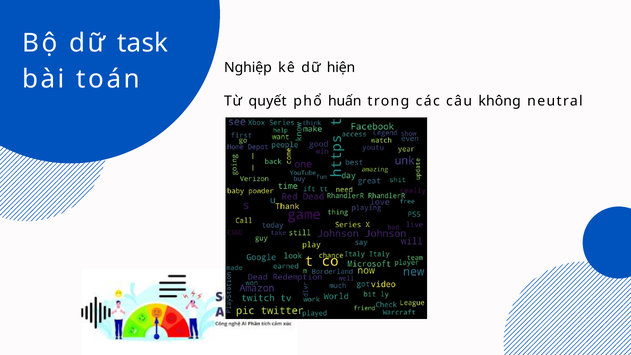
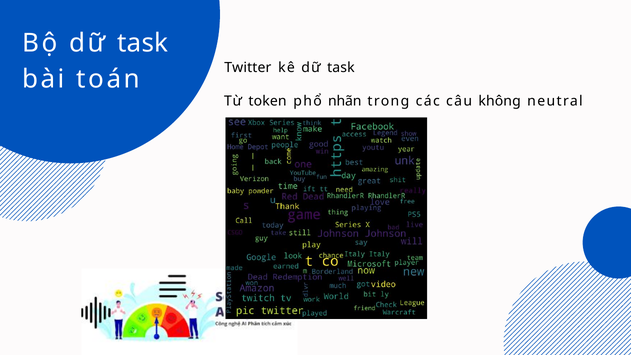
Nghiệp: Nghiệp -> Twitter (248, 68)
kê dữ hiện: hiện -> task (341, 68)
quyết: quyết -> token (268, 101)
huấn: huấn -> nhãn (345, 101)
